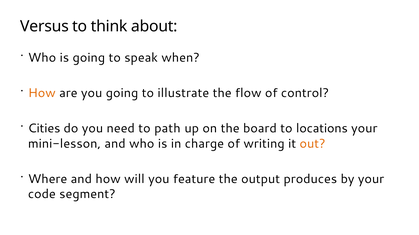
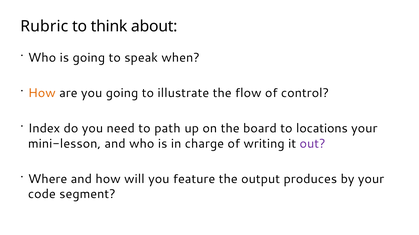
Versus: Versus -> Rubric (44, 26)
Cities: Cities -> Index (44, 129)
out colour: orange -> purple (313, 144)
